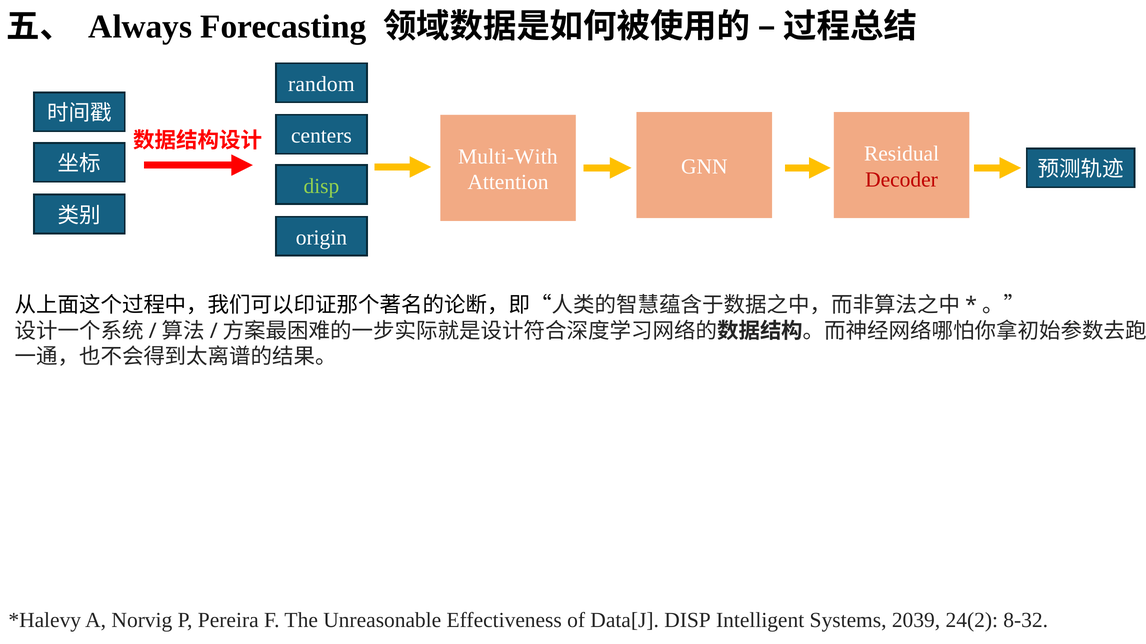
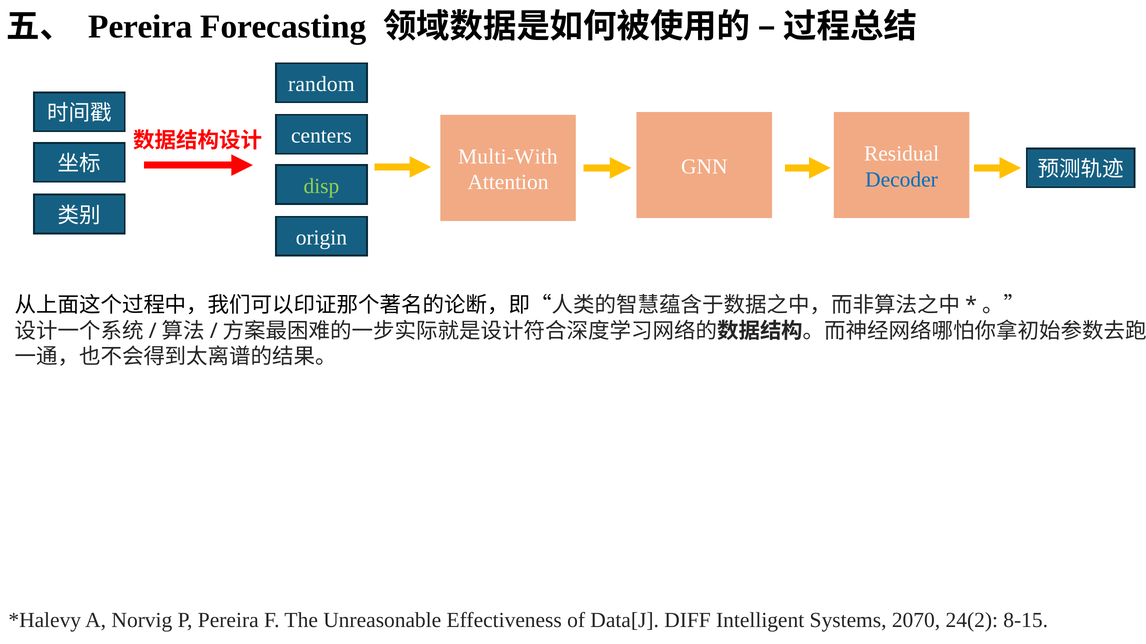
Always: Always -> Pereira (140, 27)
Decoder colour: red -> blue (902, 180)
Data[J DISP: DISP -> DIFF (688, 621)
2039: 2039 -> 2070 (916, 621)
8-32: 8-32 -> 8-15 (1026, 621)
